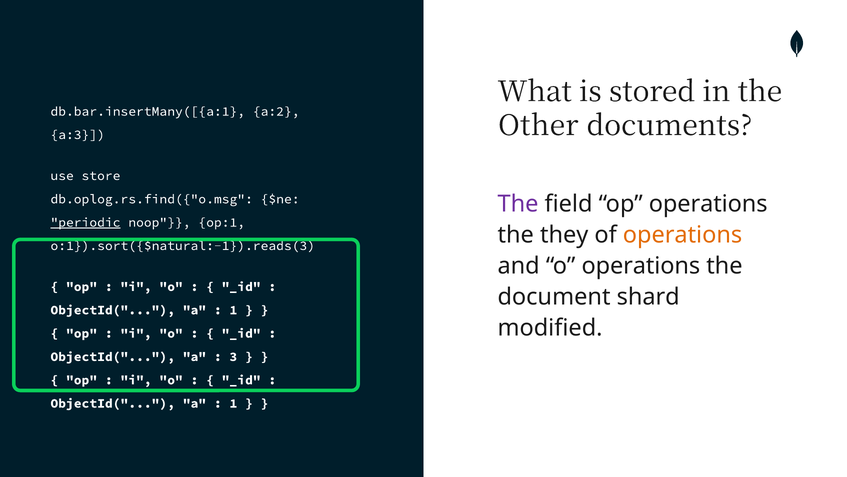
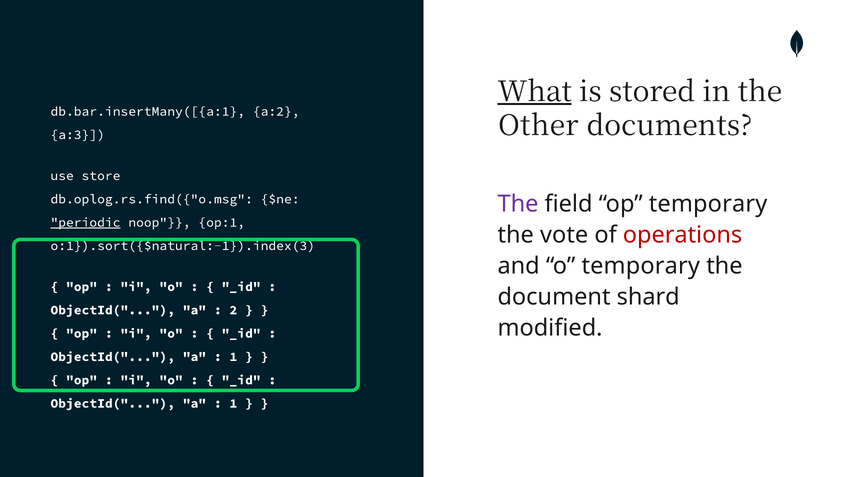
What underline: none -> present (535, 92)
op operations: operations -> temporary (708, 204)
they: they -> vote (564, 235)
operations colour: orange -> red (683, 235)
o:1}).sort({$natural:-1}).reads(3: o:1}).sort({$natural:-1}).reads(3 -> o:1}).sort({$natural:-1}).index(3 (183, 245)
o operations: operations -> temporary (641, 266)
1: 1 -> 2 (233, 310)
3: 3 -> 1 (233, 356)
